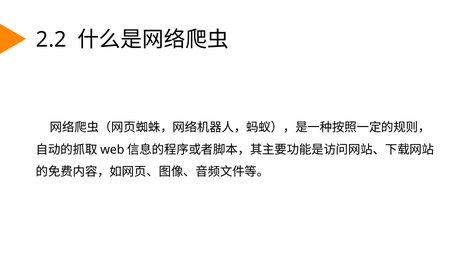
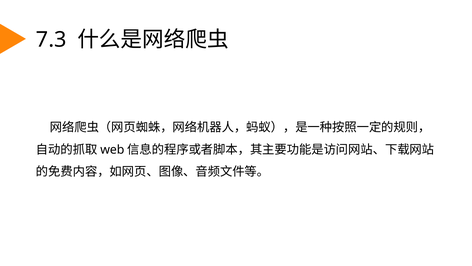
2.2: 2.2 -> 7.3 (51, 40)
